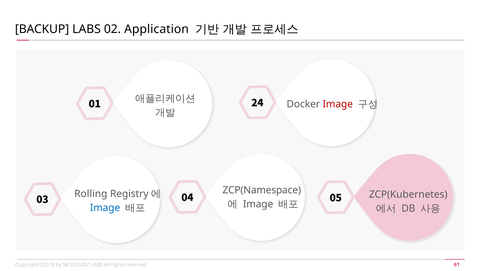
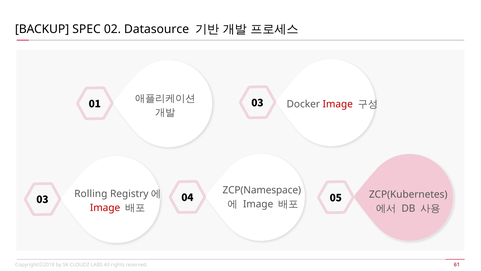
BACKUP LABS: LABS -> SPEC (87, 29)
Application: Application -> Datasource (157, 29)
01 24: 24 -> 03 (258, 103)
Image colour: blue -> red (105, 207)
